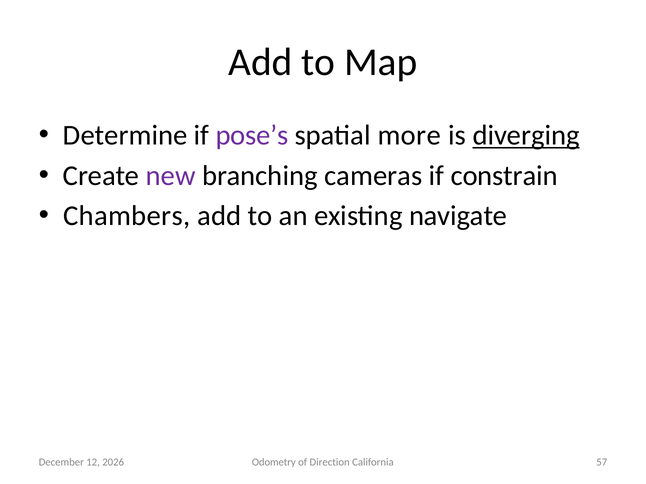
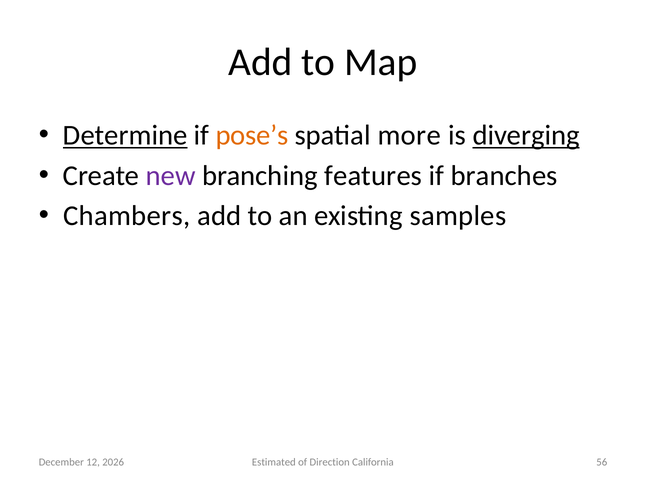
Determine underline: none -> present (125, 136)
pose’s colour: purple -> orange (252, 136)
cameras: cameras -> features (373, 176)
constrain: constrain -> branches (504, 176)
navigate: navigate -> samples (458, 216)
Odometry: Odometry -> Estimated (274, 463)
57: 57 -> 56 (602, 463)
